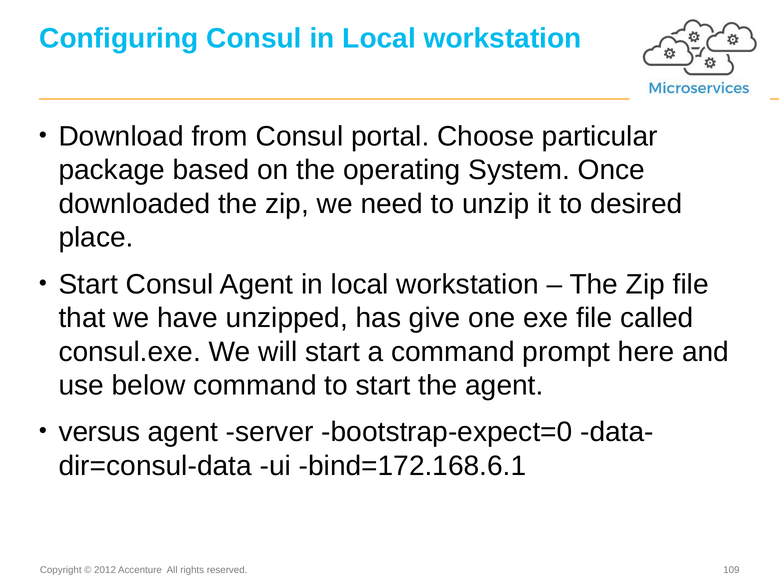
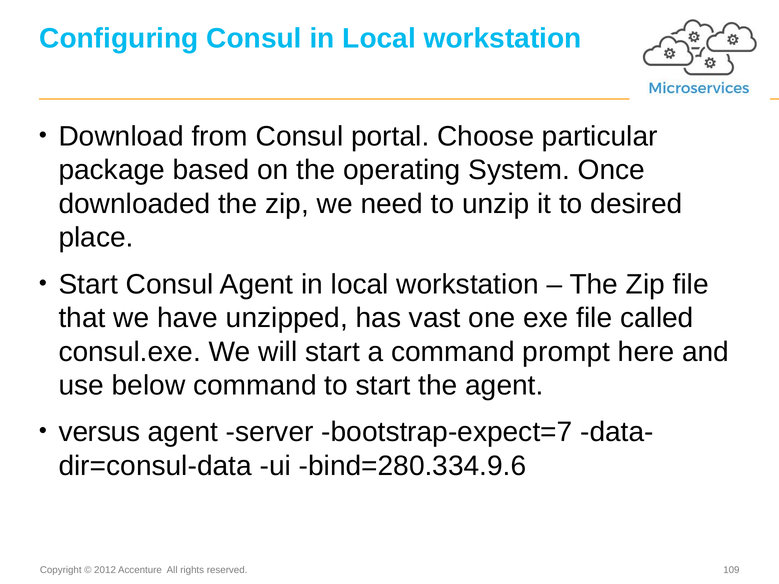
give: give -> vast (435, 318)
bootstrap-expect=0: bootstrap-expect=0 -> bootstrap-expect=7 (447, 432)
bind=172.168.6.1: bind=172.168.6.1 -> bind=280.334.9.6 (413, 466)
